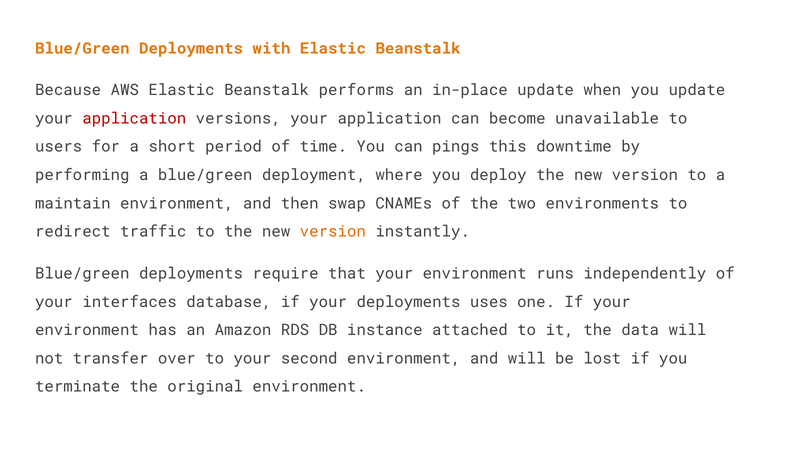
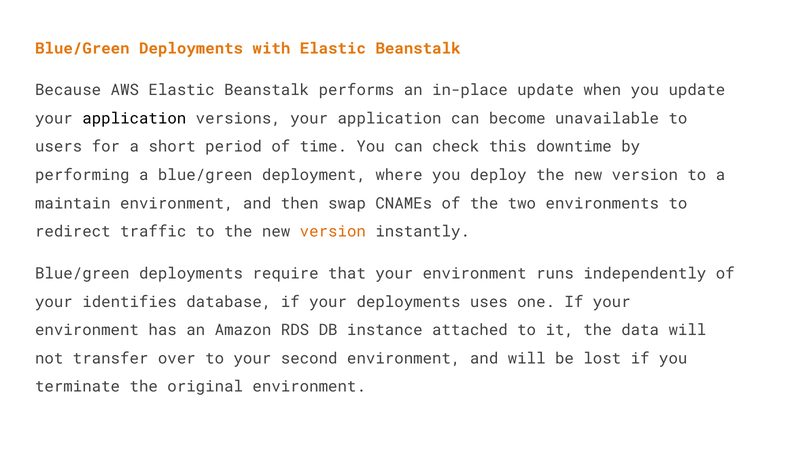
application colour: red -> black (134, 119)
pings: pings -> check (456, 147)
interfaces: interfaces -> identifies (130, 302)
